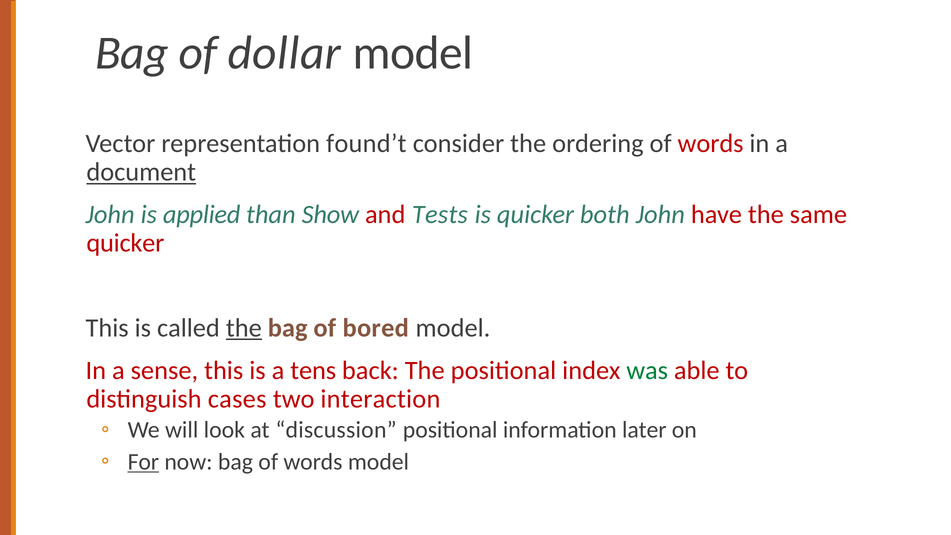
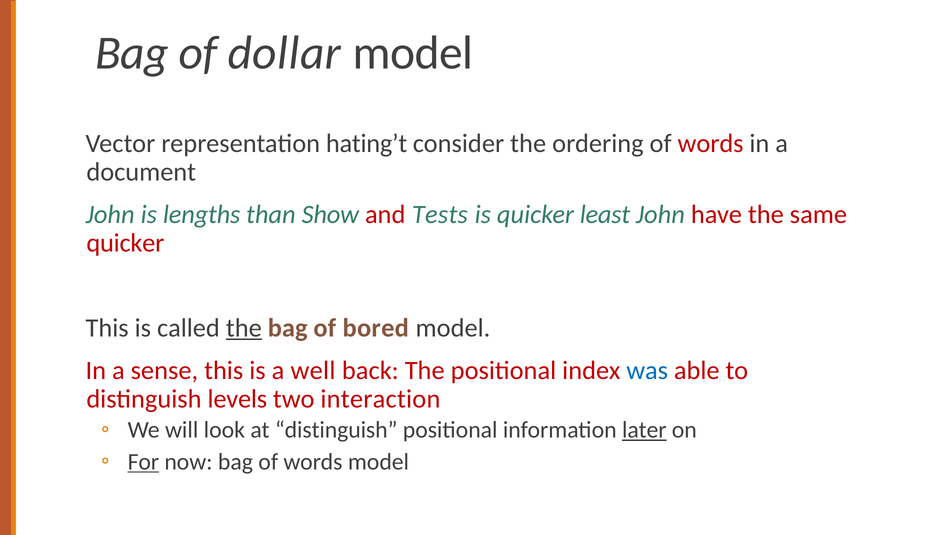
found’t: found’t -> hating’t (367, 144)
document underline: present -> none (141, 172)
applied: applied -> lengths (202, 215)
both: both -> least (605, 215)
tens: tens -> well (313, 370)
was colour: green -> blue (647, 370)
cases: cases -> levels (237, 399)
at discussion: discussion -> distinguish (336, 430)
later underline: none -> present (644, 430)
